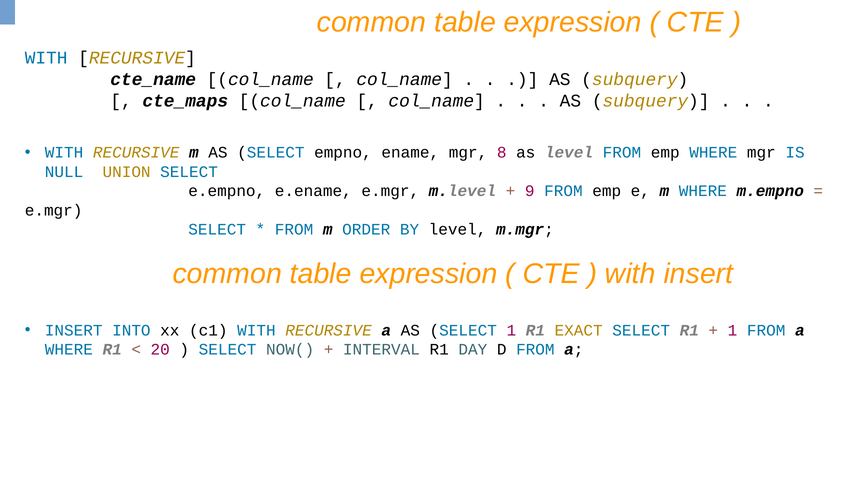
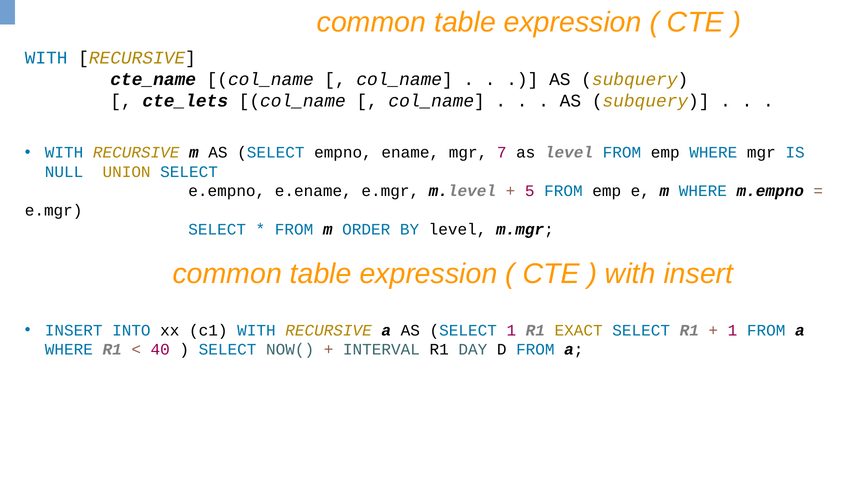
cte_maps: cte_maps -> cte_lets (185, 101)
8: 8 -> 7 (502, 153)
9: 9 -> 5 (530, 191)
20: 20 -> 40 (160, 349)
